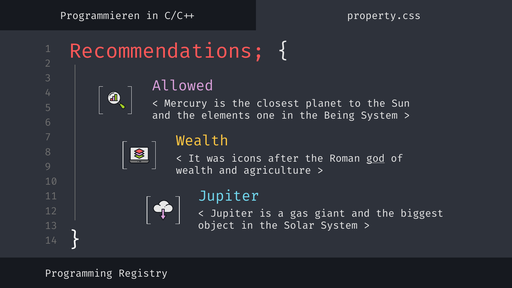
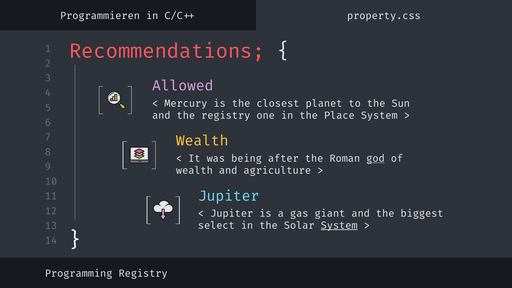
the elements: elements -> registry (226, 115)
Being: Being -> Place (339, 115)
icons: icons -> being (247, 159)
object: object -> select (216, 226)
System underline: none -> present (339, 226)
